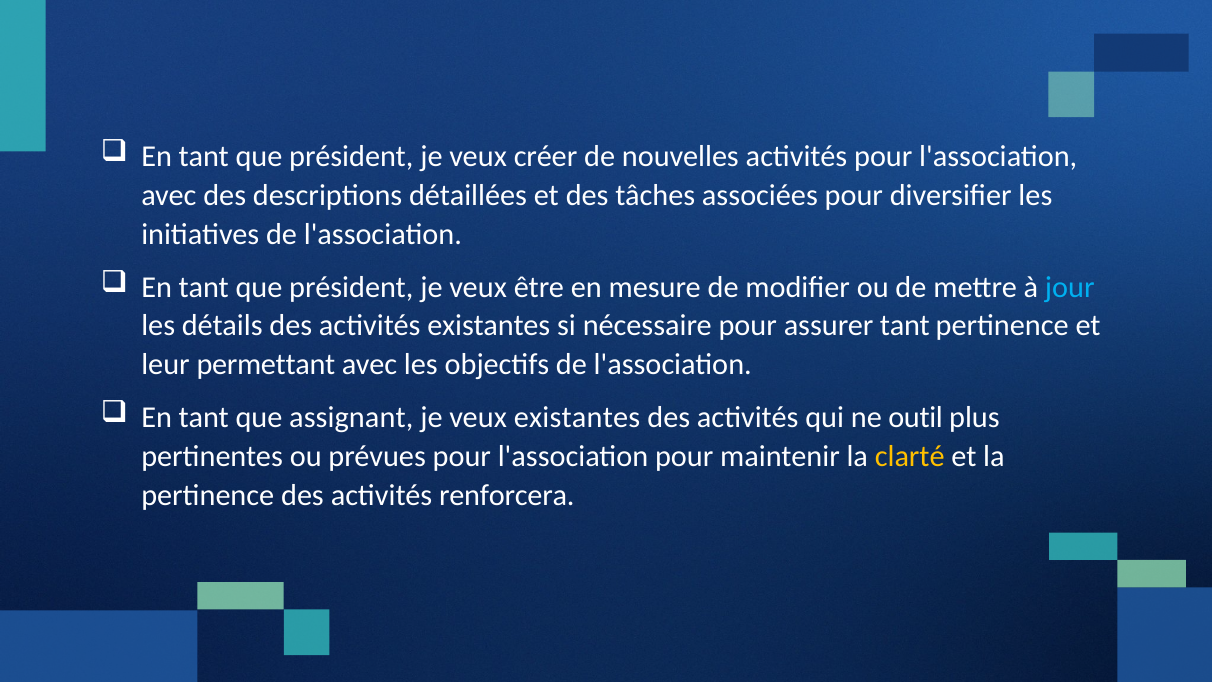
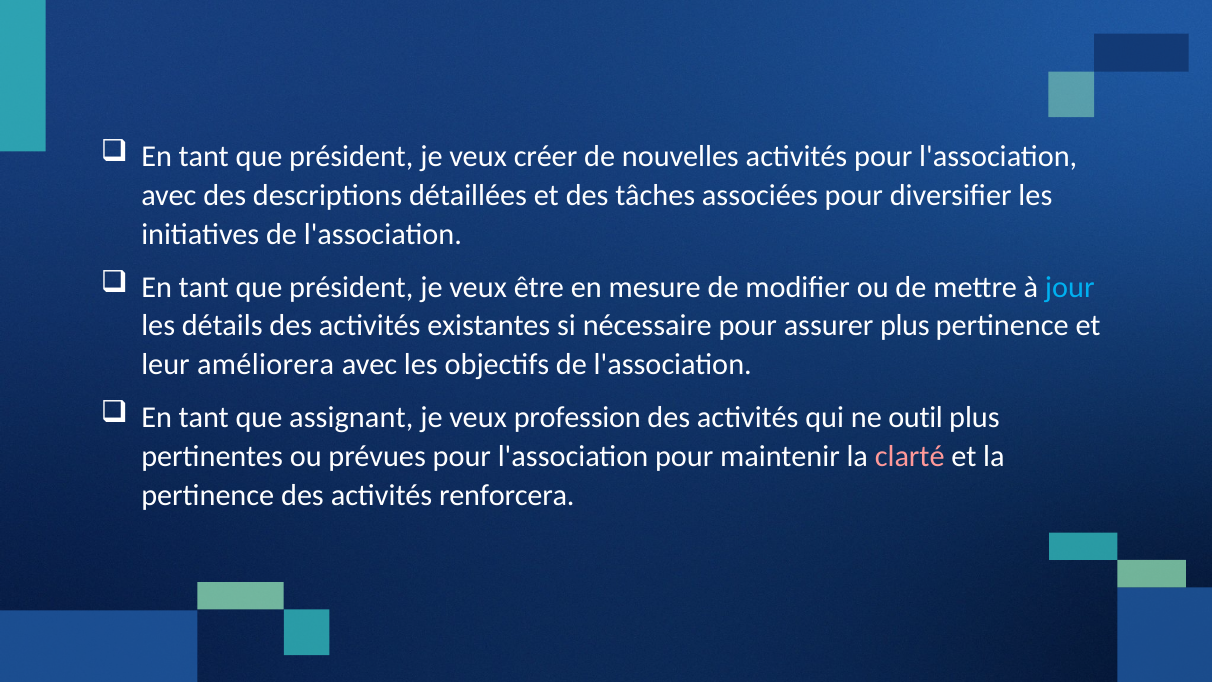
assurer tant: tant -> plus (905, 326)
permettant: permettant -> améliorera (266, 365)
veux existantes: existantes -> profession (577, 417)
clarté colour: yellow -> pink (910, 456)
